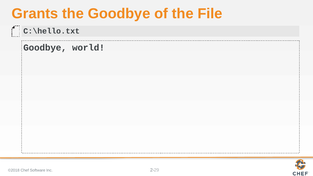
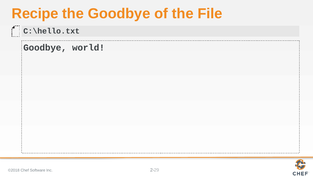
Grants: Grants -> Recipe (35, 14)
